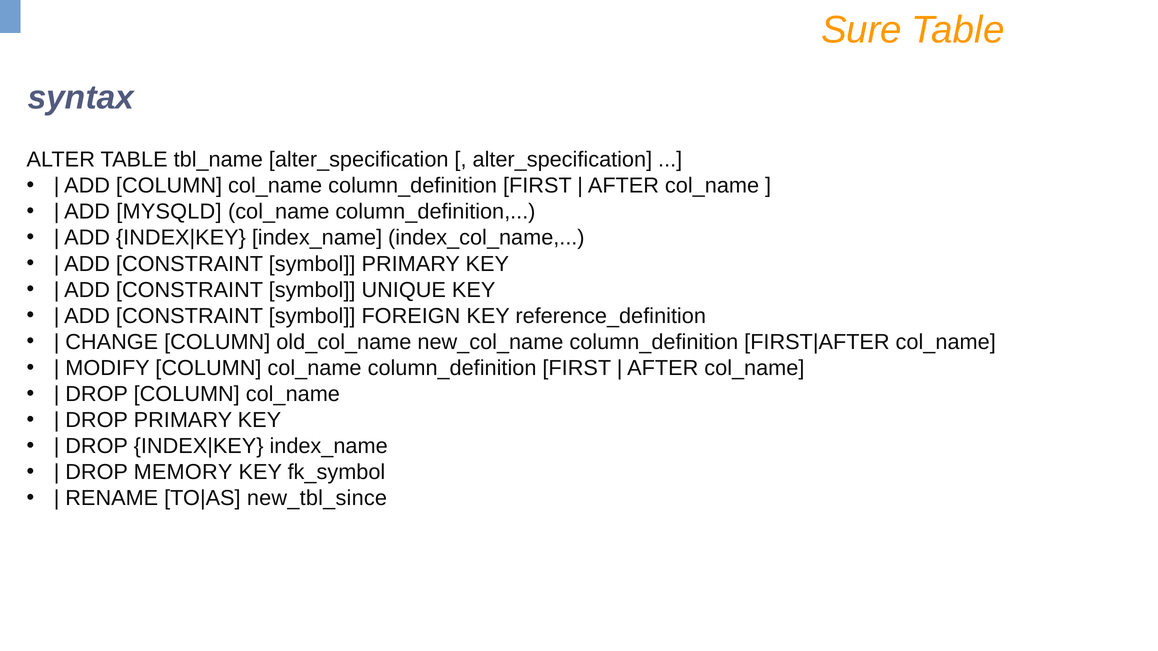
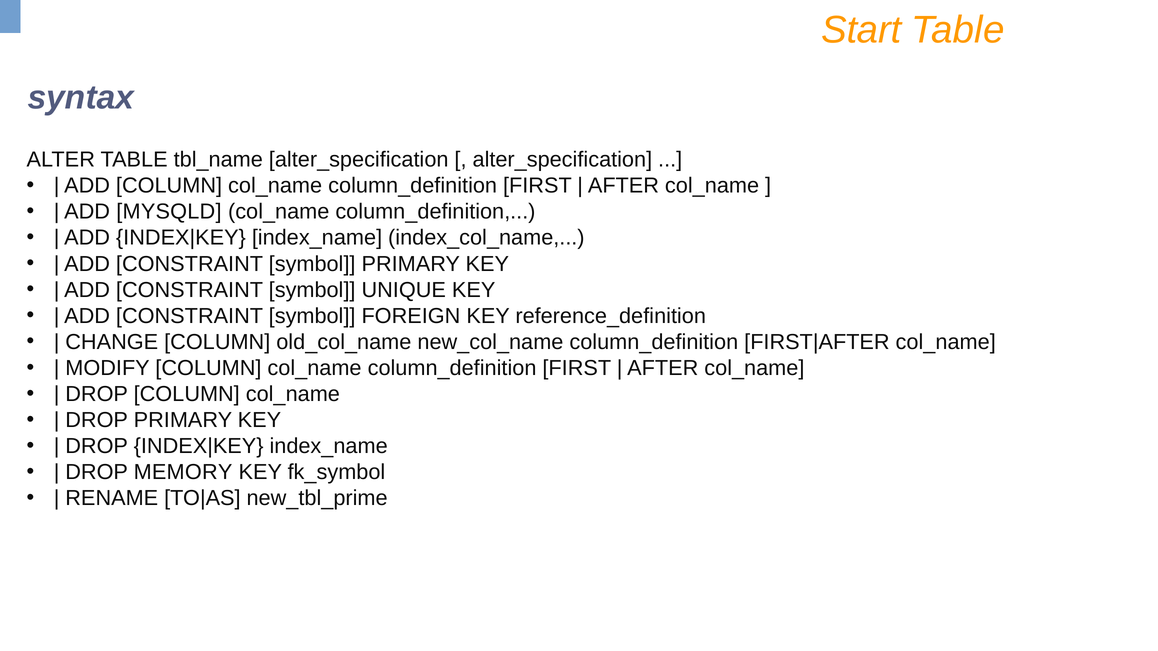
Sure: Sure -> Start (861, 30)
new_tbl_since: new_tbl_since -> new_tbl_prime (317, 499)
